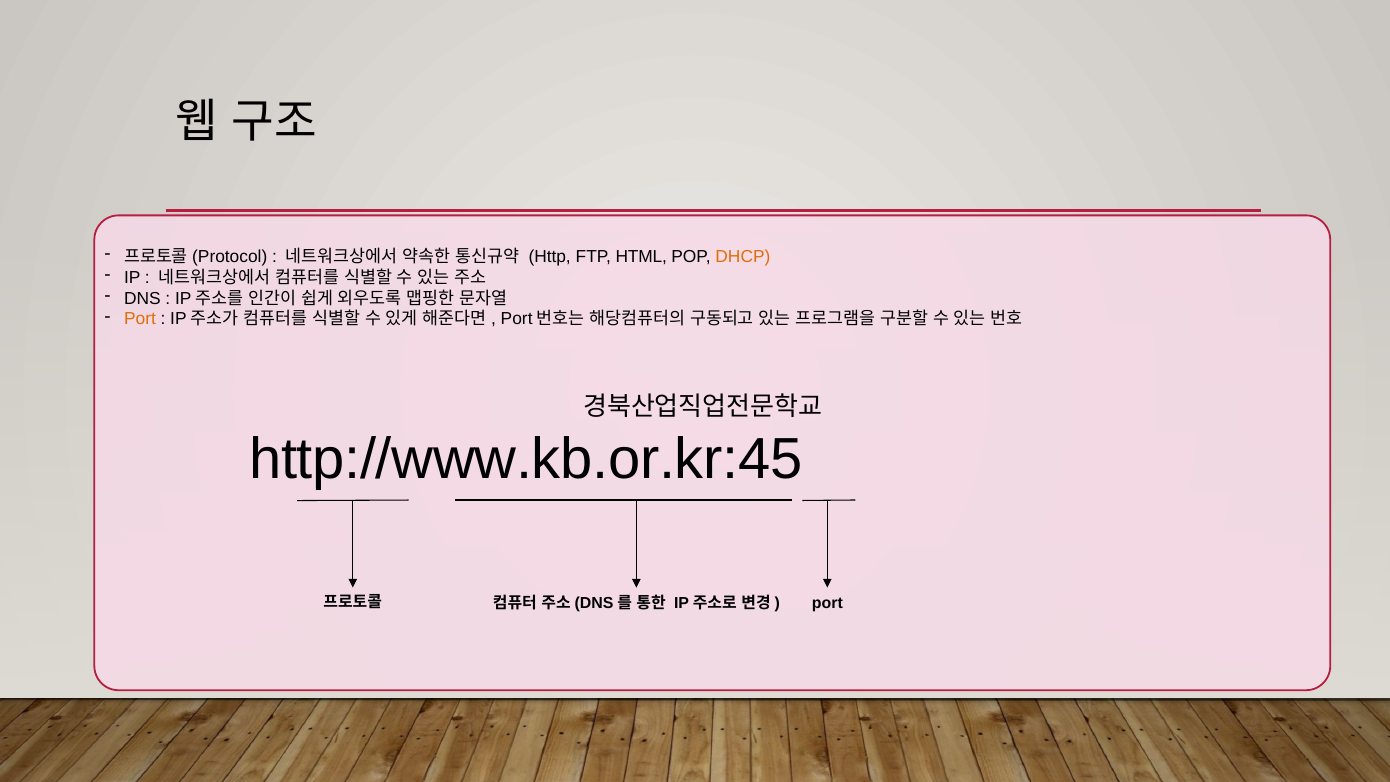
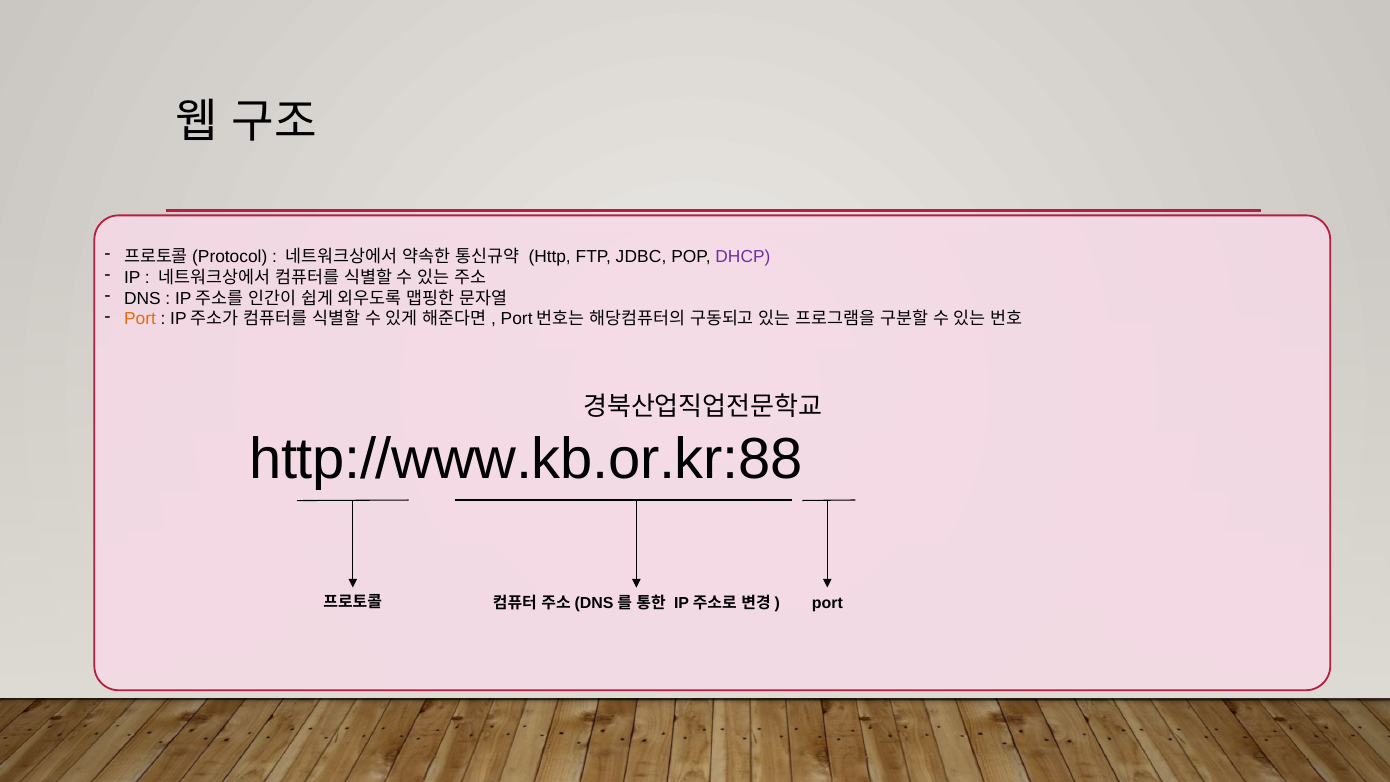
HTML: HTML -> JDBC (641, 257)
DHCP colour: orange -> purple (743, 257)
http://www.kb.or.kr:45: http://www.kb.or.kr:45 -> http://www.kb.or.kr:88 (526, 459)
